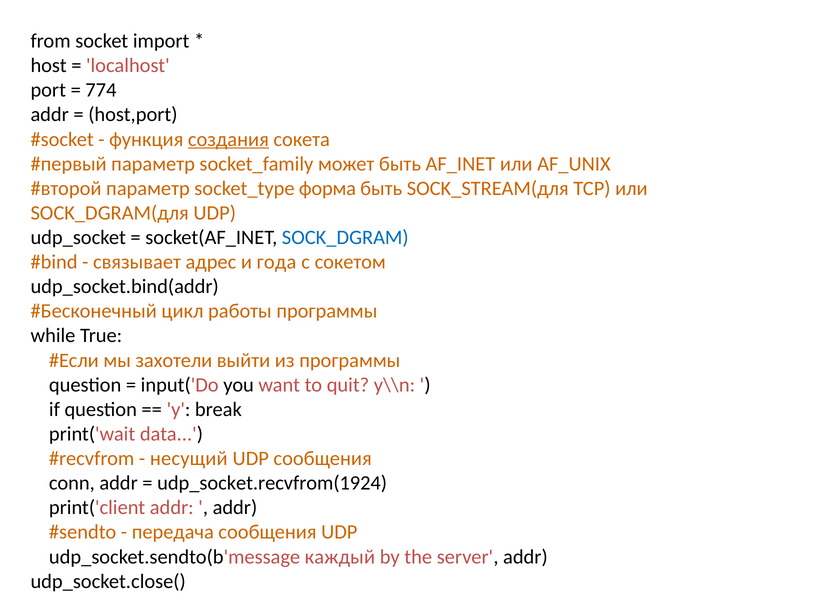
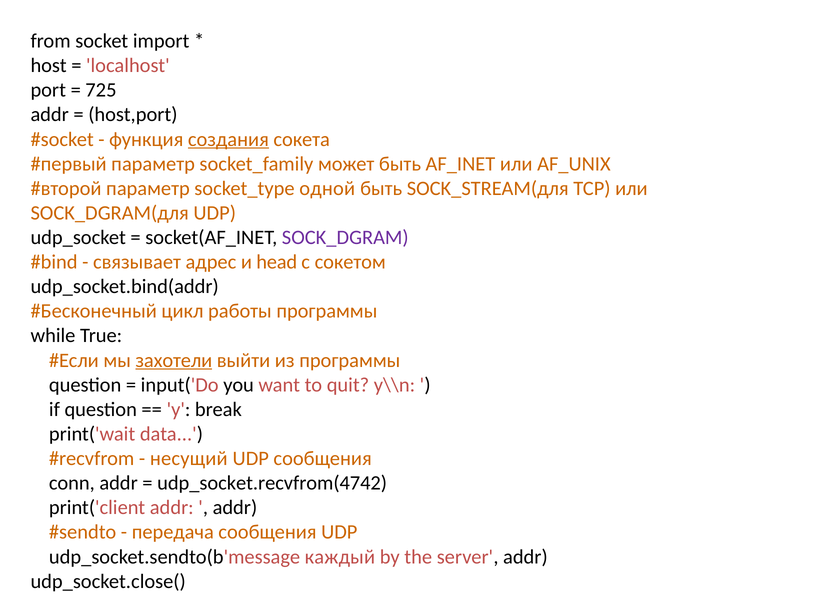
774: 774 -> 725 (101, 90)
форма: форма -> одной (327, 188)
SOCK_DGRAM colour: blue -> purple (345, 238)
года: года -> head (277, 262)
захотели underline: none -> present (174, 360)
udp_socket.recvfrom(1924: udp_socket.recvfrom(1924 -> udp_socket.recvfrom(4742 (272, 483)
